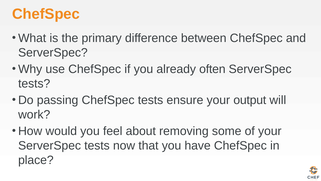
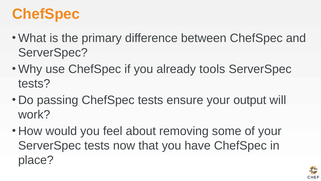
often: often -> tools (212, 69)
